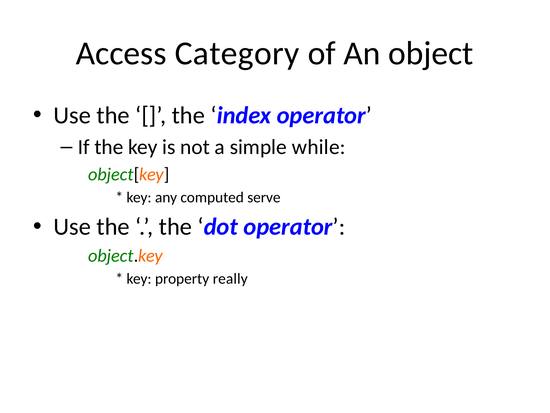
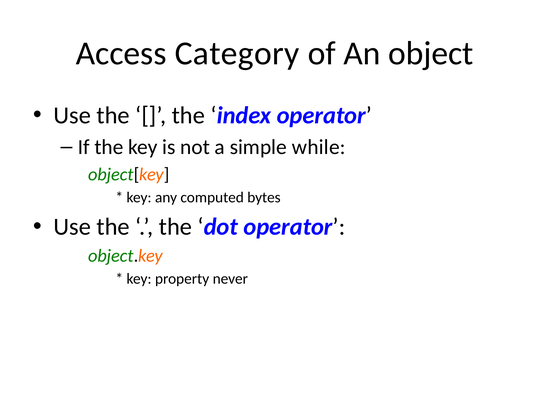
serve: serve -> bytes (264, 197)
really: really -> never (230, 279)
